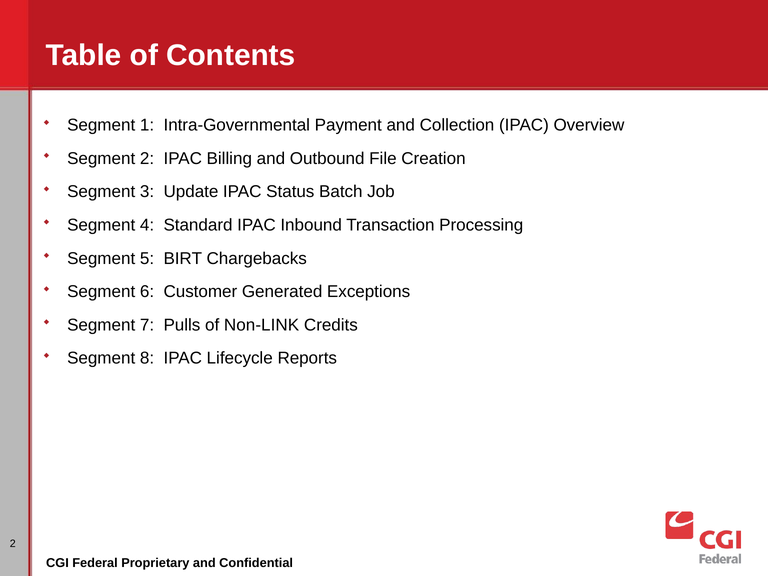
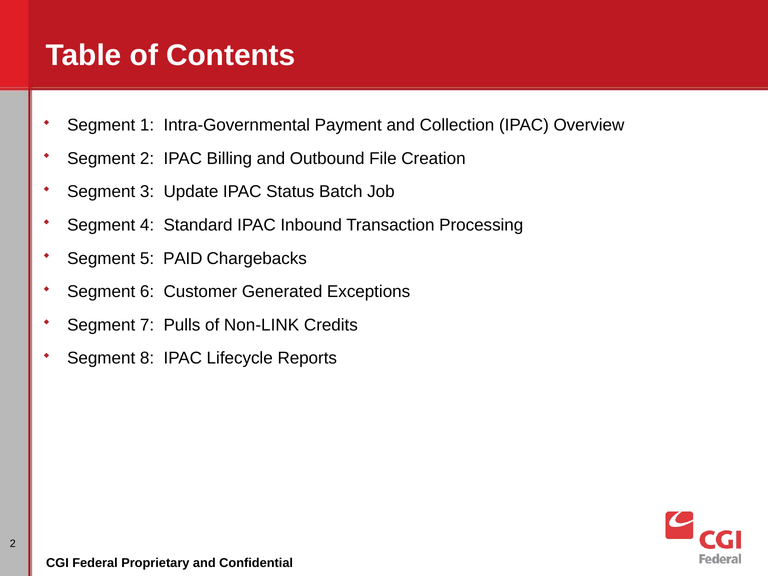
BIRT: BIRT -> PAID (183, 258)
